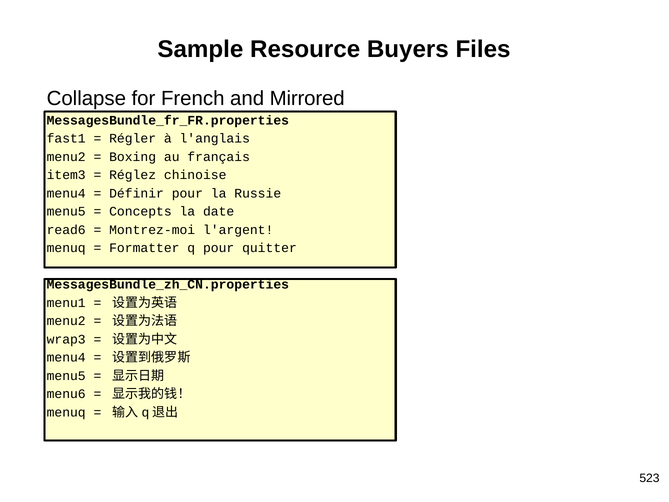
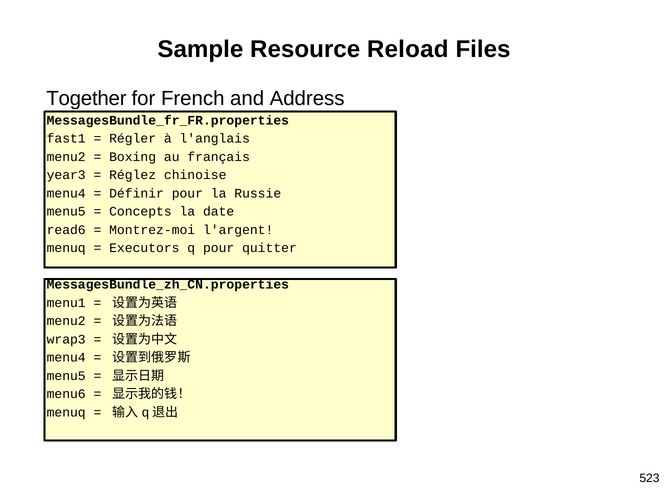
Buyers: Buyers -> Reload (408, 49)
Collapse: Collapse -> Together (86, 98)
Mirrored: Mirrored -> Address (307, 98)
item3: item3 -> year3 (66, 175)
Formatter: Formatter -> Executors (144, 248)
